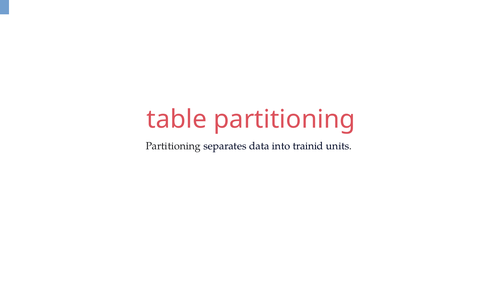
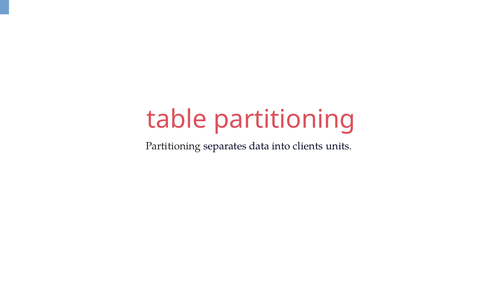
trainid: trainid -> clients (308, 146)
